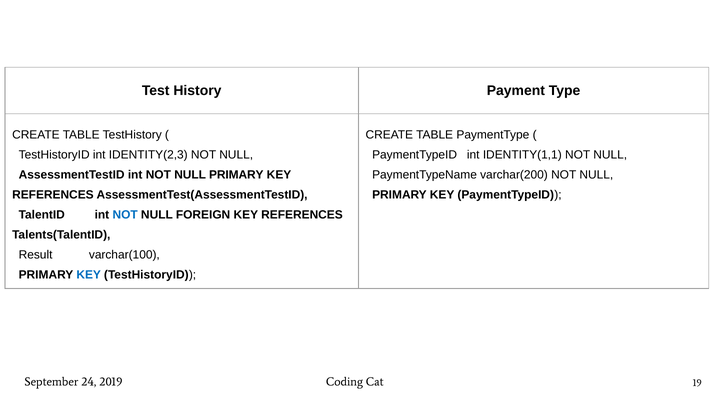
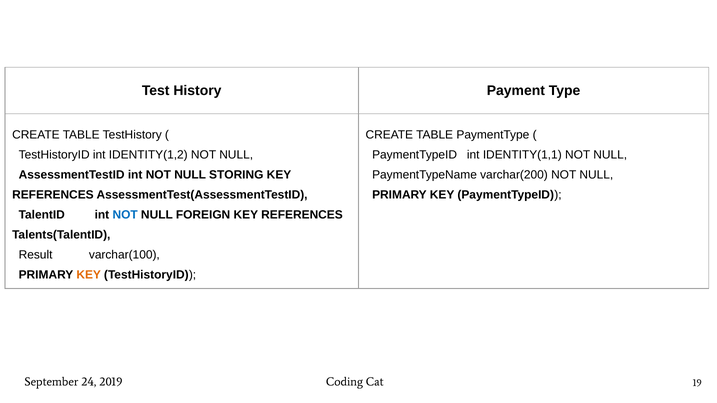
IDENTITY(2,3: IDENTITY(2,3 -> IDENTITY(1,2 (148, 155)
int NOT NULL PRIMARY: PRIMARY -> STORING (236, 175)
KEY colour: blue -> orange (89, 275)
